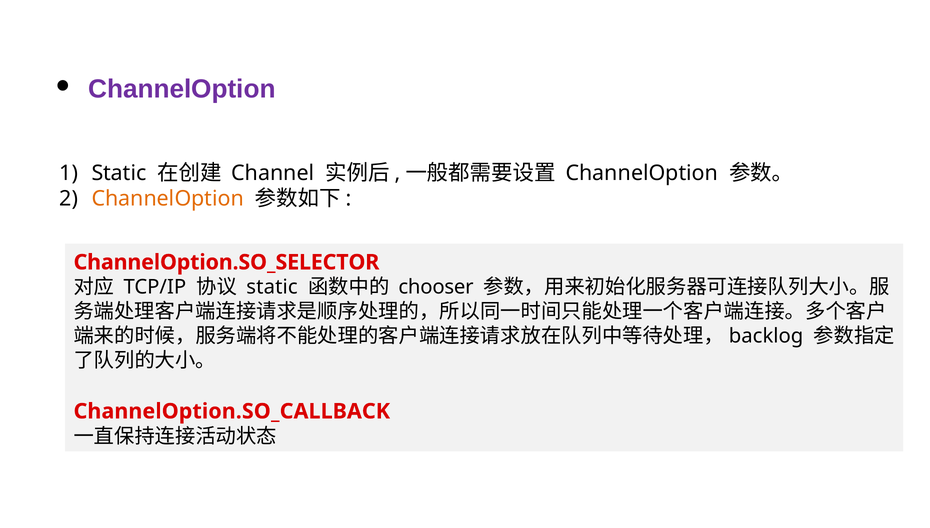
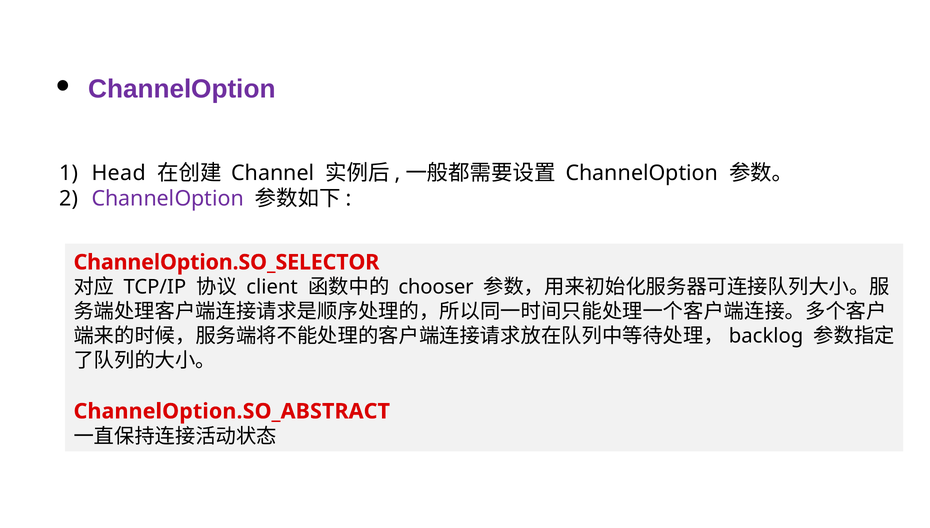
Static: Static -> Head (119, 173)
ChannelOption colour: orange -> purple (168, 199)
static: static -> client (272, 287)
ChannelOption.SO_CALLBACK: ChannelOption.SO_CALLBACK -> ChannelOption.SO_ABSTRACT (232, 411)
